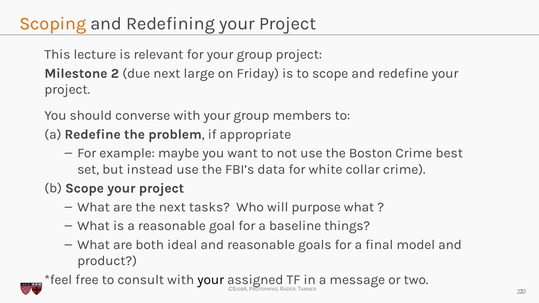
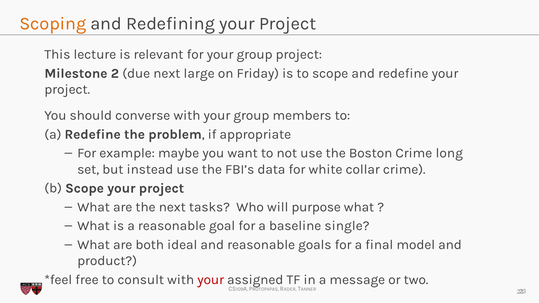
best: best -> long (449, 153)
things: things -> single (347, 226)
your colour: black -> red (211, 280)
